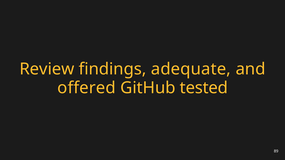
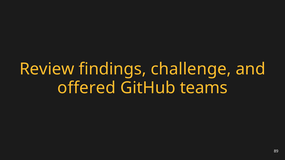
adequate: adequate -> challenge (191, 69)
tested: tested -> teams (204, 88)
